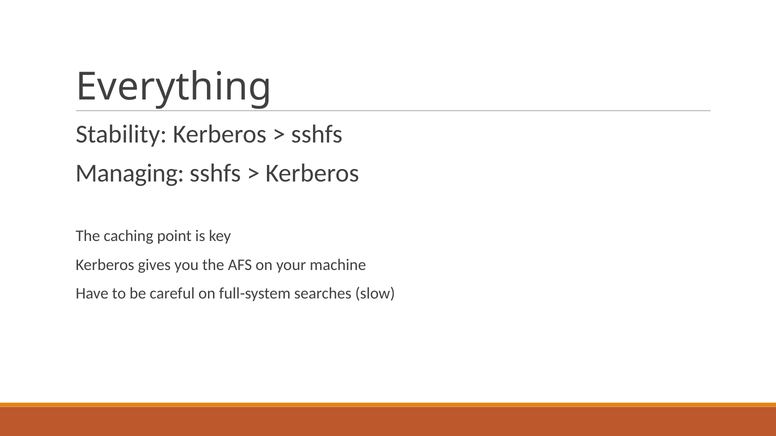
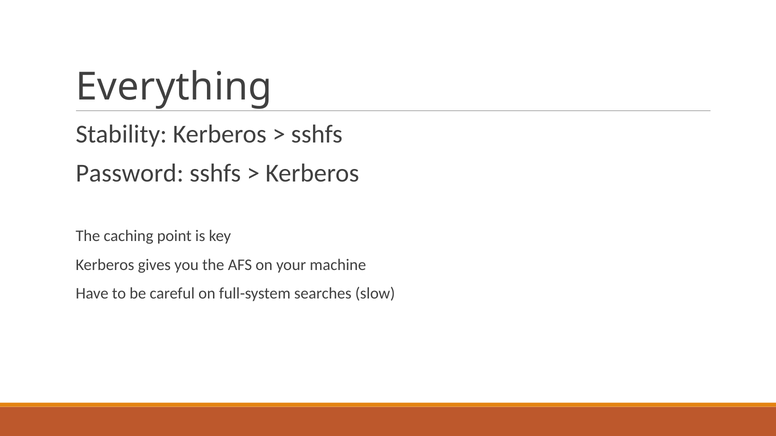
Managing: Managing -> Password (130, 173)
